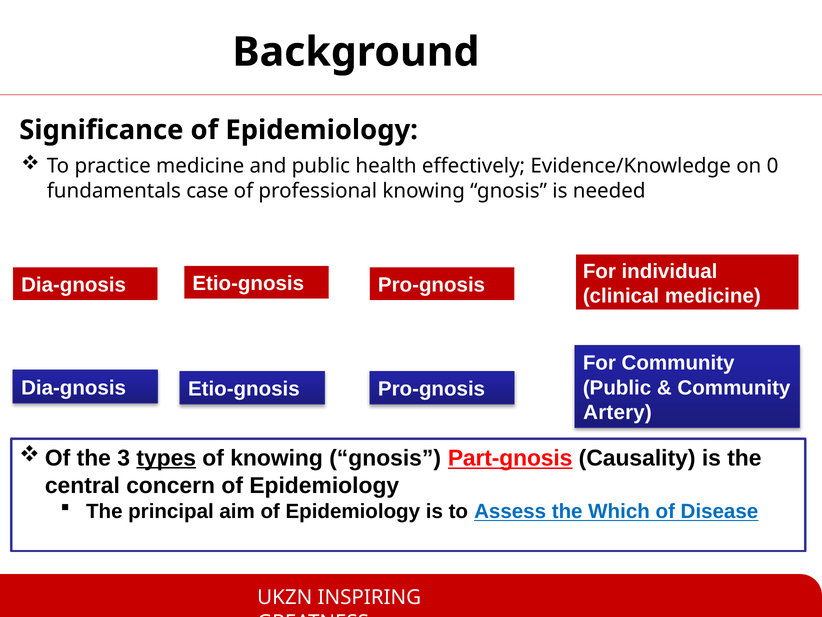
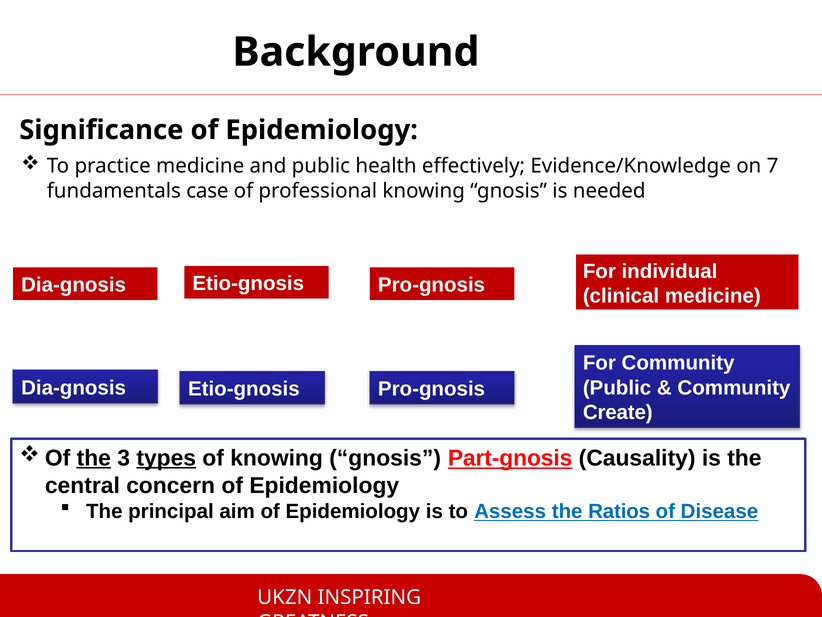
0: 0 -> 7 (773, 166)
Artery: Artery -> Create (618, 412)
the underline: none -> present (94, 458)
Which: Which -> Ratios (619, 511)
